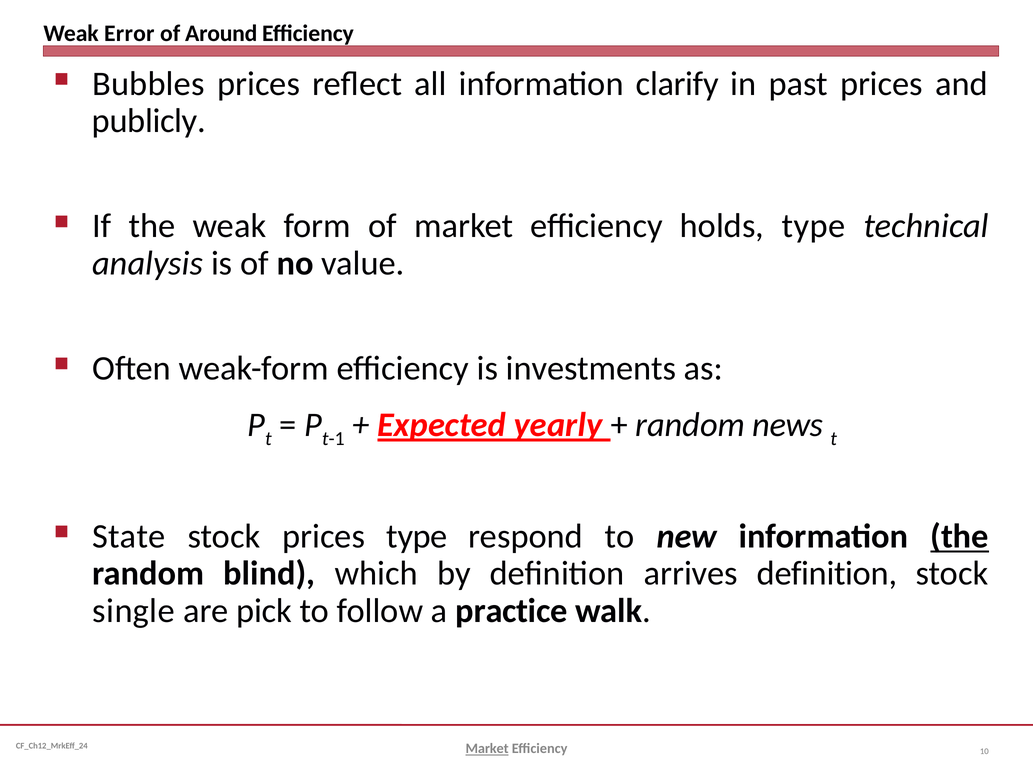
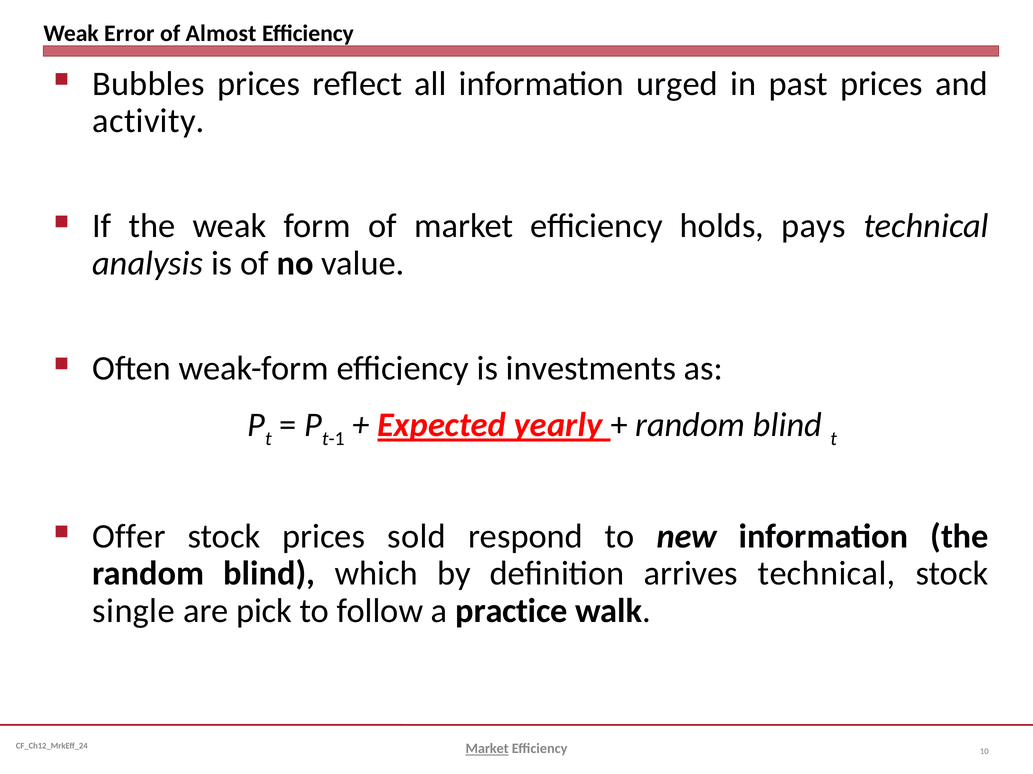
Around: Around -> Almost (221, 33)
clarify: clarify -> urged (677, 84)
publicly: publicly -> activity (148, 121)
holds type: type -> pays (814, 226)
news: news -> blind (788, 426)
State: State -> Offer (129, 537)
prices type: type -> sold (417, 537)
the underline: present -> none (960, 537)
arrives definition: definition -> technical (827, 574)
